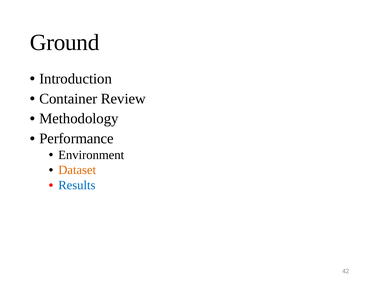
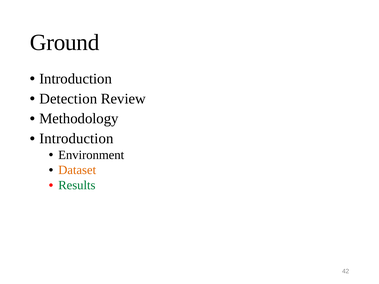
Container: Container -> Detection (68, 99)
Performance: Performance -> Introduction (76, 139)
Results colour: blue -> green (77, 185)
